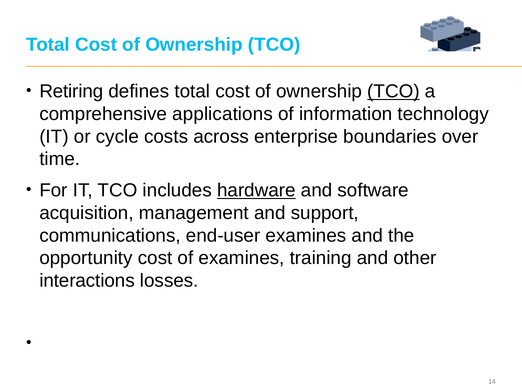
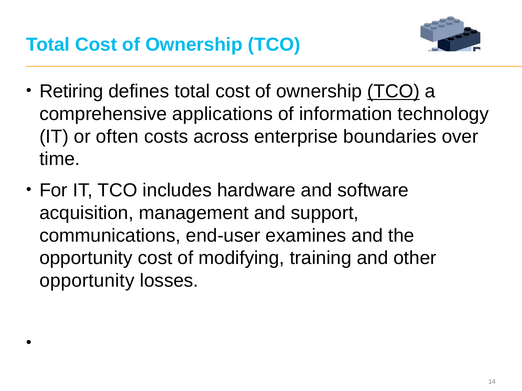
cycle: cycle -> often (117, 137)
hardware underline: present -> none (256, 191)
of examines: examines -> modifying (242, 258)
interactions: interactions -> opportunity (87, 281)
